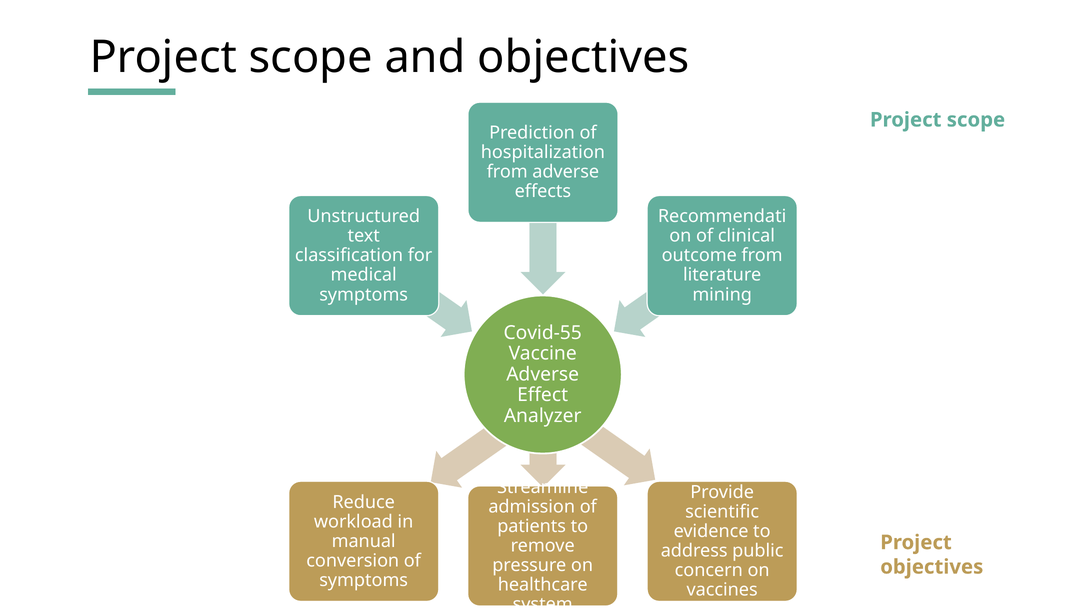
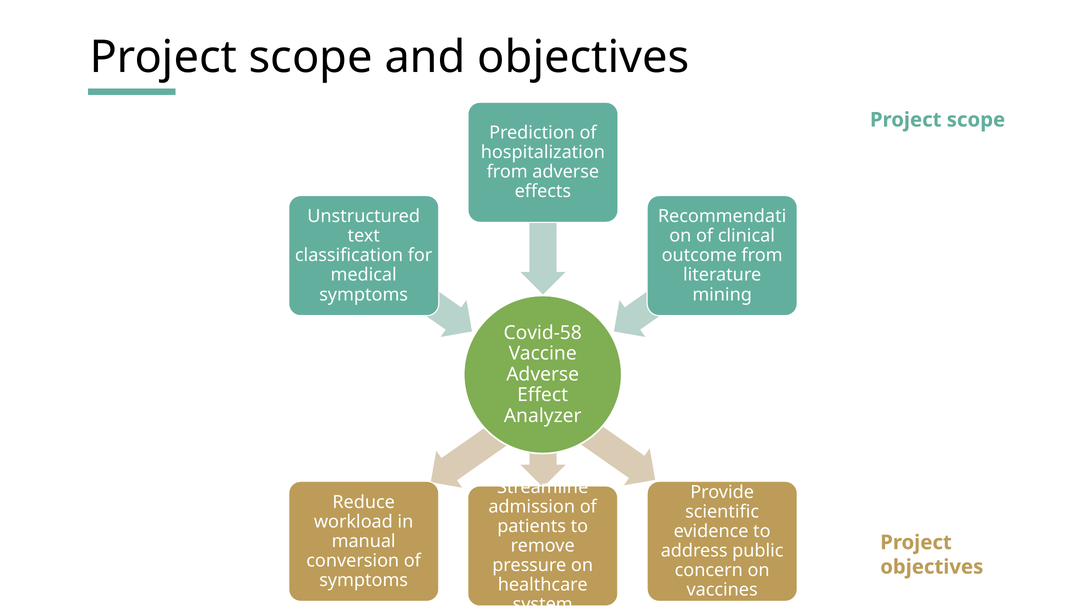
Covid-55: Covid-55 -> Covid-58 (543, 333)
